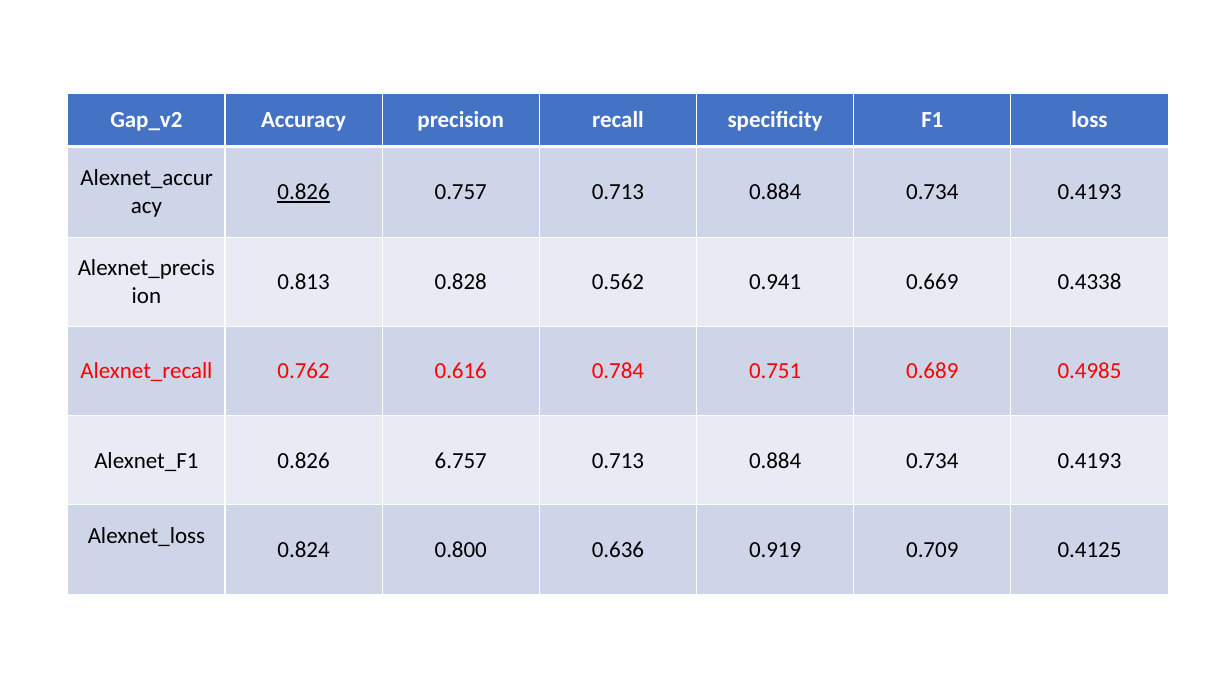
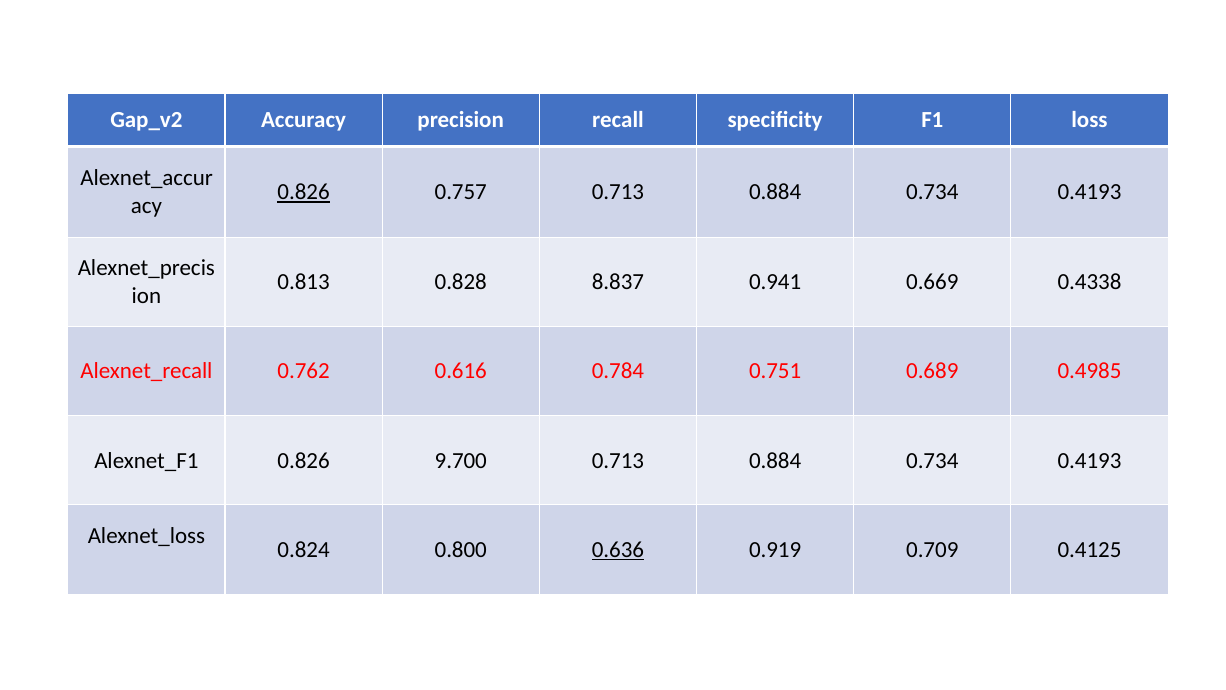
0.562: 0.562 -> 8.837 (618, 282)
6.757: 6.757 -> 9.700 (461, 460)
0.636 underline: none -> present (618, 550)
